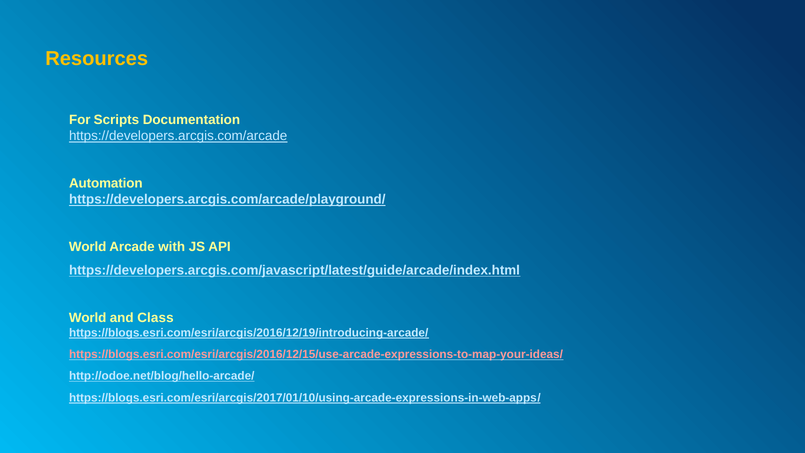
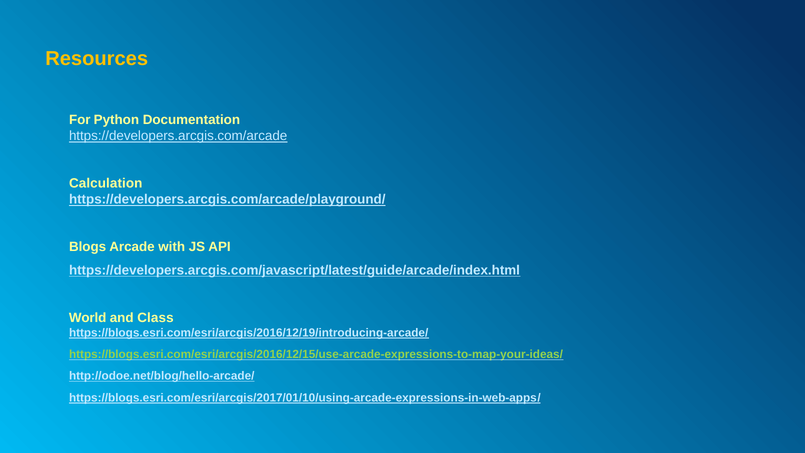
Scripts: Scripts -> Python (116, 120)
Automation: Automation -> Calculation (106, 183)
World: World -> Blogs (88, 247)
https://blogs.esri.com/esri/arcgis/2016/12/15/use-arcade-expressions-to-map-your-ideas/ colour: pink -> light green (316, 354)
